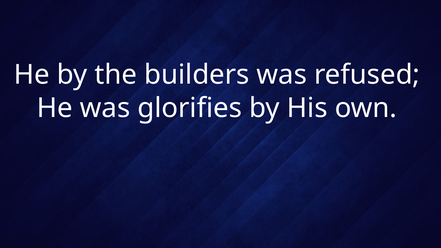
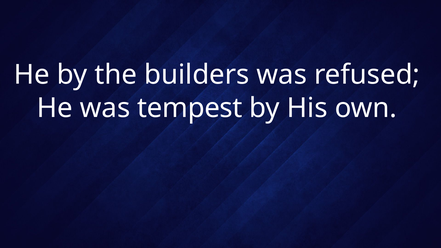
glorifies: glorifies -> tempest (190, 108)
